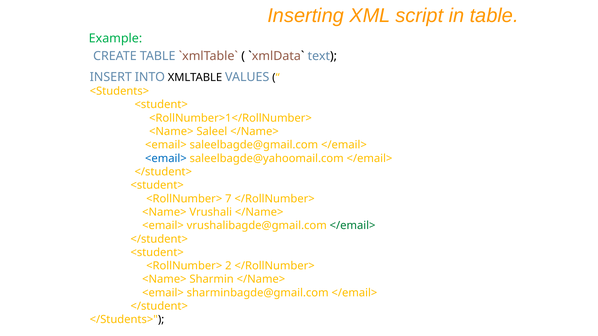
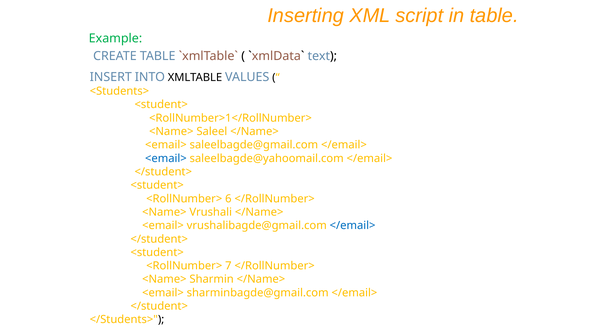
7: 7 -> 6 (228, 199)
</email> colour: green -> blue (353, 226)
2: 2 -> 7 (228, 266)
